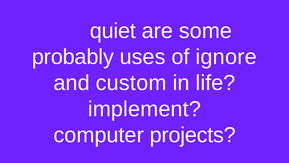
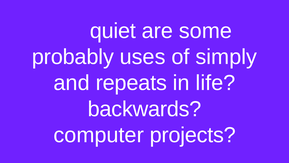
ignore: ignore -> simply (226, 57)
custom: custom -> repeats (131, 83)
implement: implement -> backwards (145, 109)
